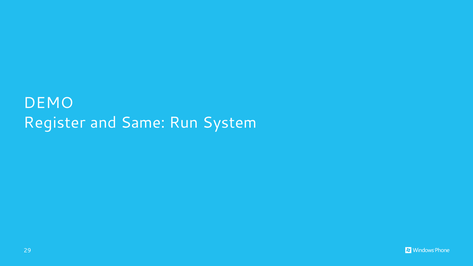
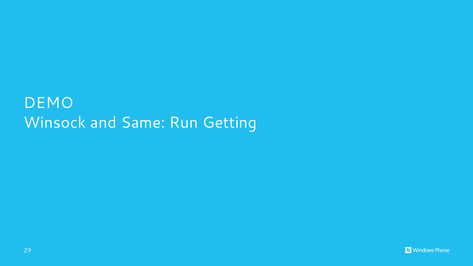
Register: Register -> Winsock (55, 123)
System: System -> Getting (230, 123)
